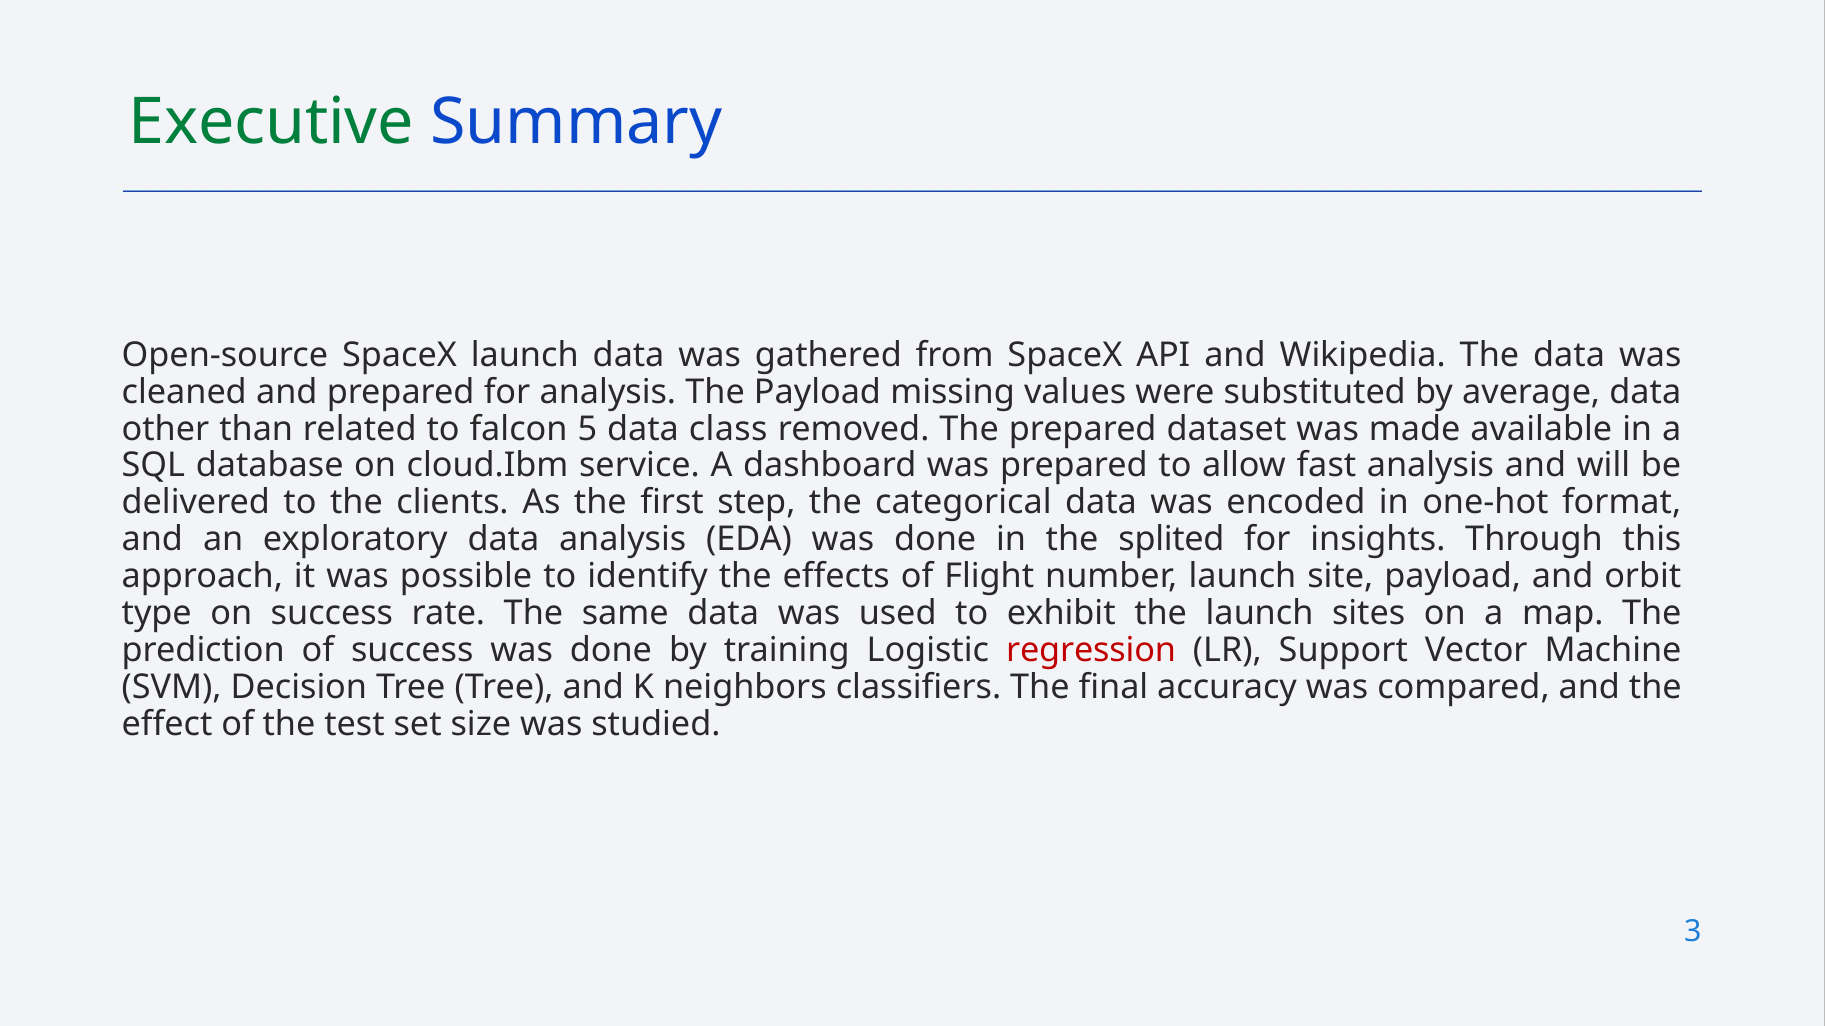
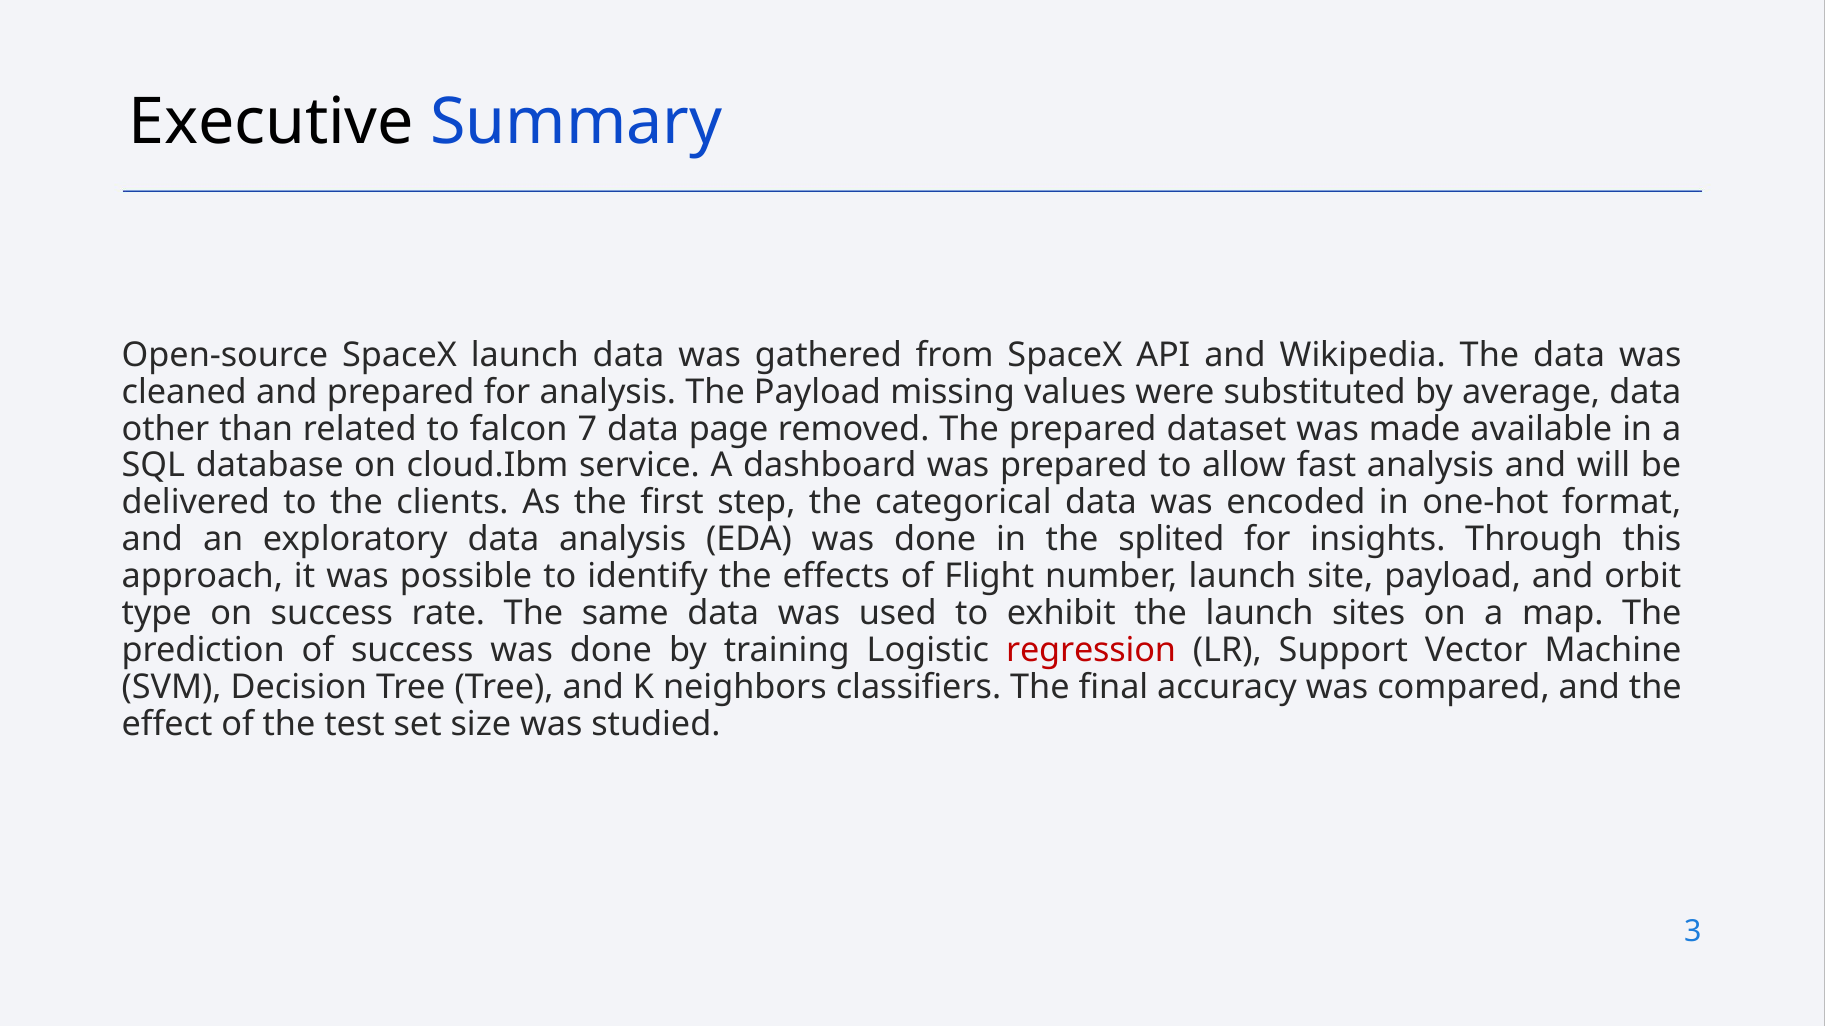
Executive colour: green -> black (271, 122)
5: 5 -> 7 (587, 429)
class: class -> page (729, 429)
